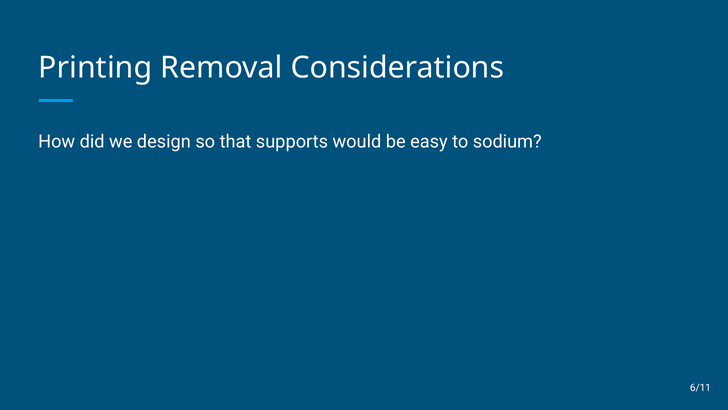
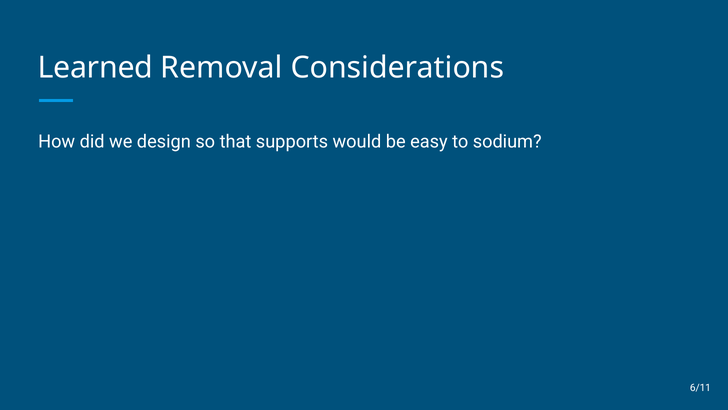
Printing: Printing -> Learned (96, 68)
